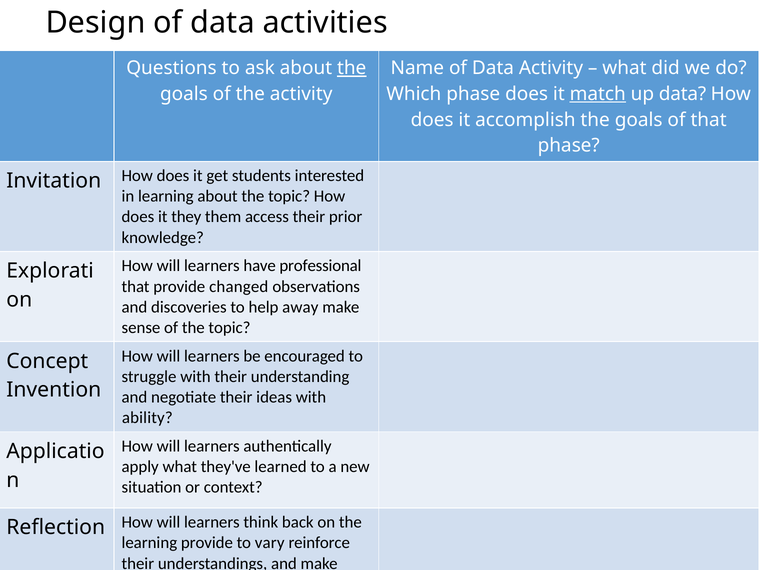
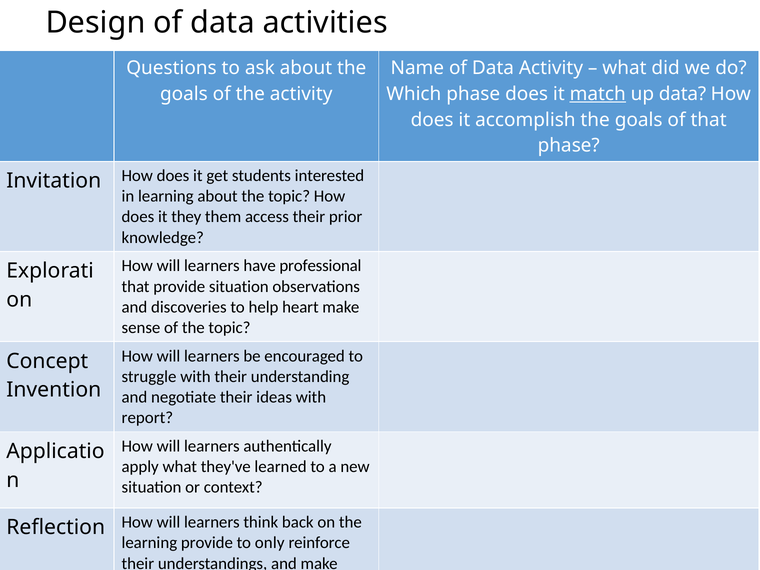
the underline: present -> none (352, 68)
provide changed: changed -> situation (239, 286)
away: away -> heart (300, 307)
ability: ability -> report (147, 418)
vary: vary -> only (270, 543)
